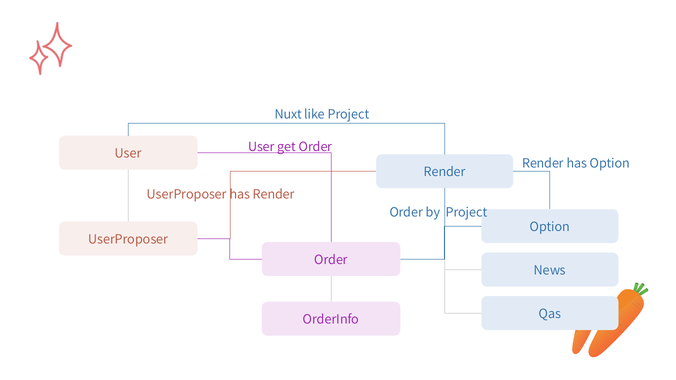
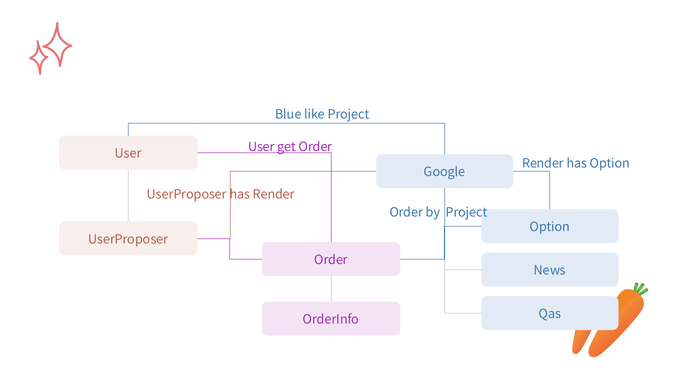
Nuxt: Nuxt -> Blue (288, 115)
Render: Render -> Google (445, 172)
